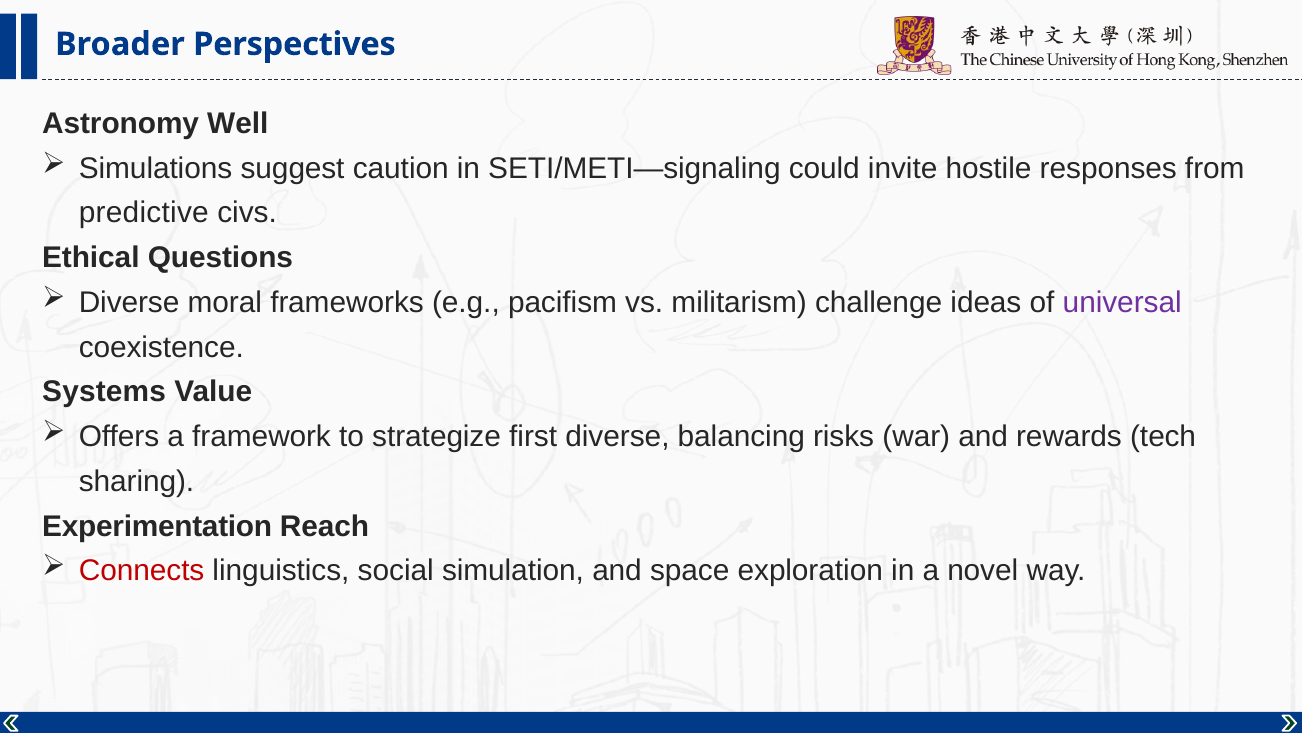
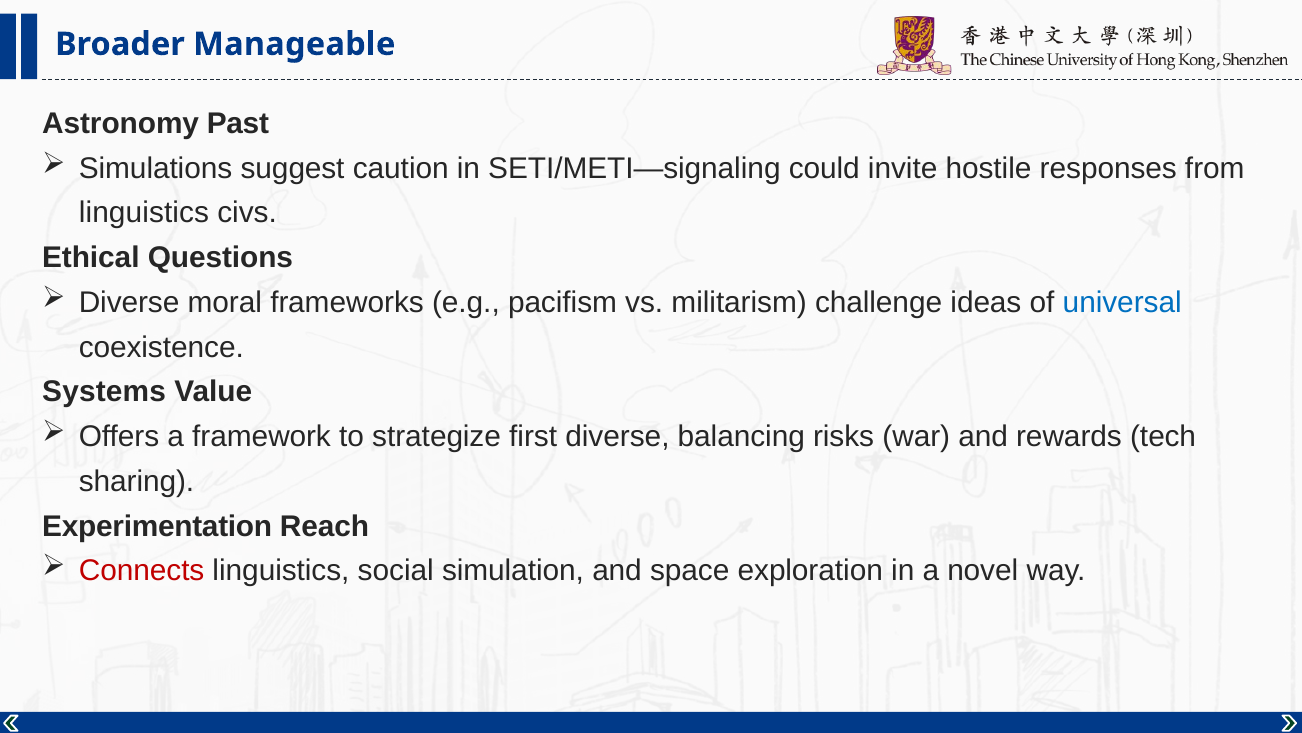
Perspectives: Perspectives -> Manageable (294, 44)
Well: Well -> Past (238, 124)
predictive: predictive -> linguistics (144, 213)
universal colour: purple -> blue (1122, 302)
